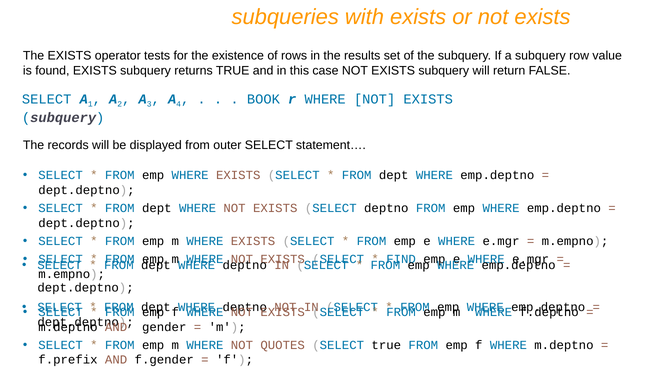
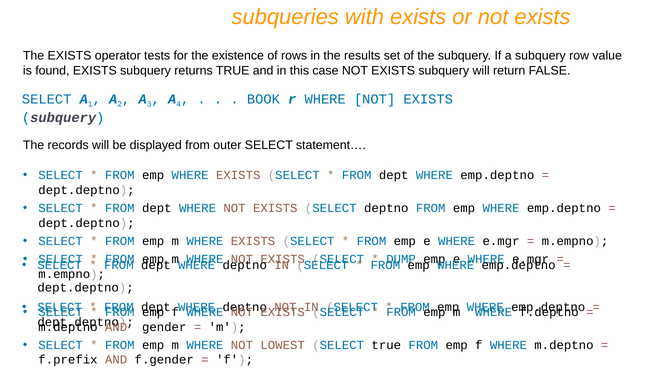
FIND: FIND -> DUMP (401, 259)
QUOTES: QUOTES -> LOWEST (283, 345)
